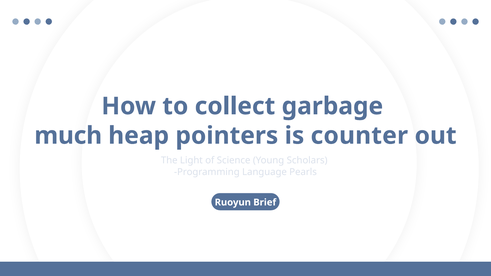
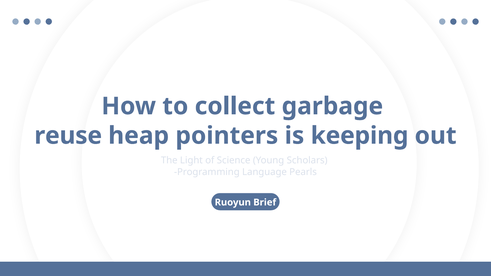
much: much -> reuse (68, 136)
counter: counter -> keeping (360, 136)
